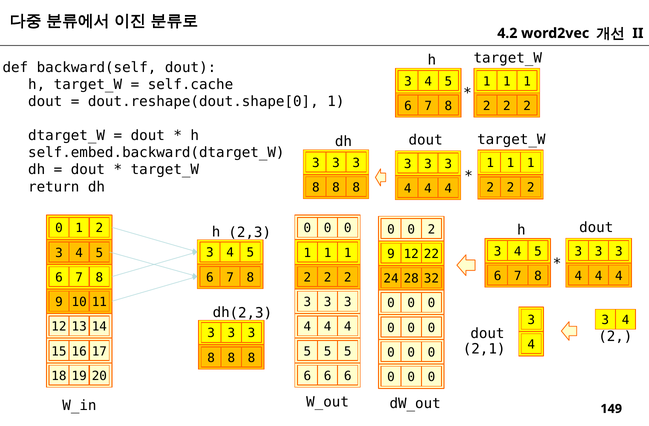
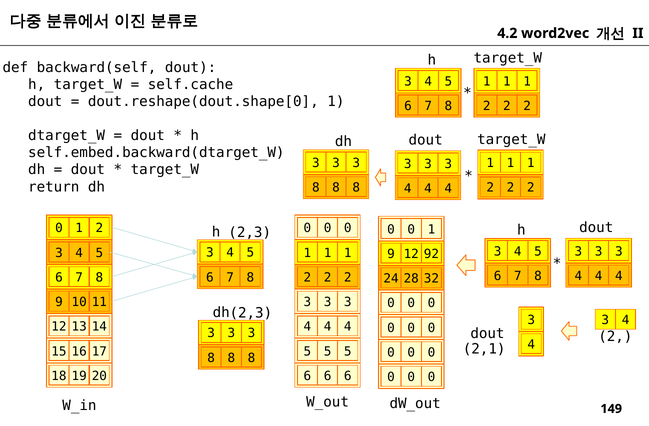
2,3 0 0 2: 2 -> 1 (431, 230)
22: 22 -> 92 (431, 254)
